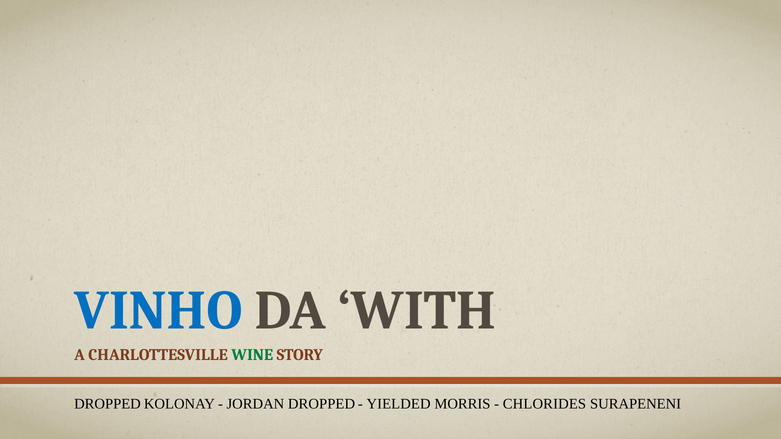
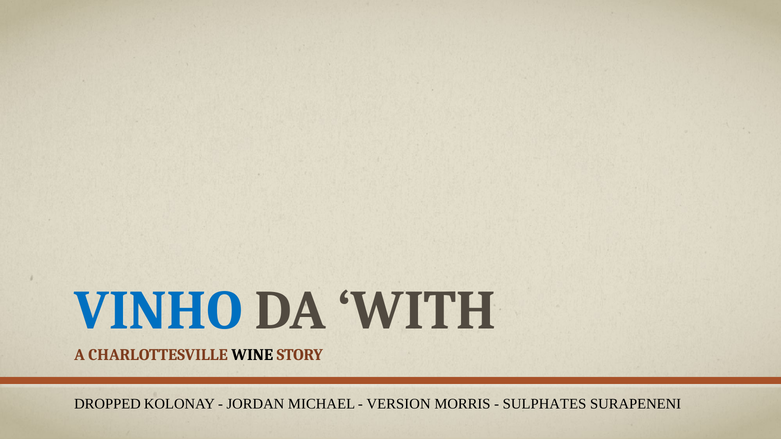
WINE colour: green -> black (252, 355)
JORDAN DROPPED: DROPPED -> MICHAEL (322, 404)
YIELDED: YIELDED -> VERSION (399, 404)
CHLORIDES: CHLORIDES -> SULPHATES (544, 404)
